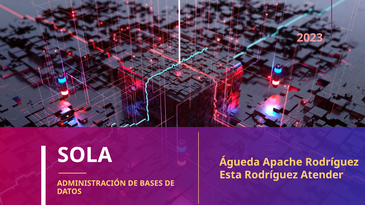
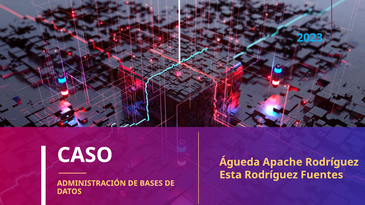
2023 colour: pink -> light blue (310, 38)
SOLA: SOLA -> CASO (85, 155)
Atender: Atender -> Fuentes (322, 175)
